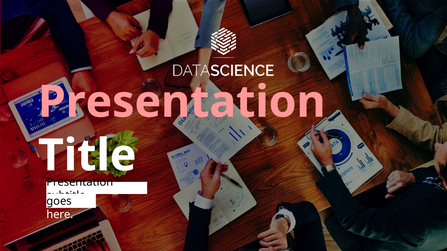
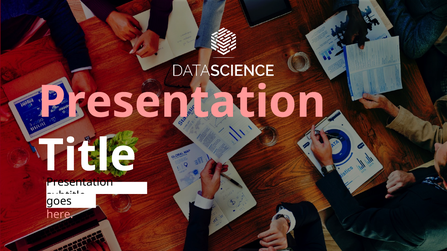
here colour: white -> pink (60, 215)
